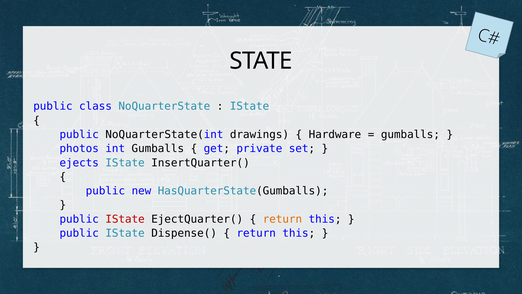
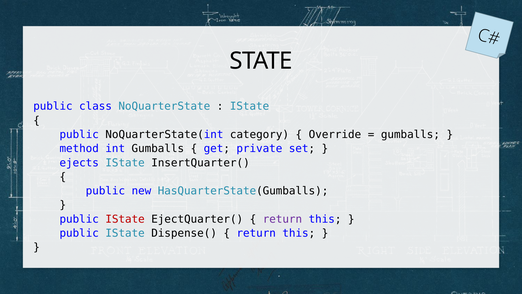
drawings: drawings -> category (259, 134)
Hardware: Hardware -> Override (335, 134)
photos: photos -> method (79, 148)
return colour: orange -> purple (282, 219)
